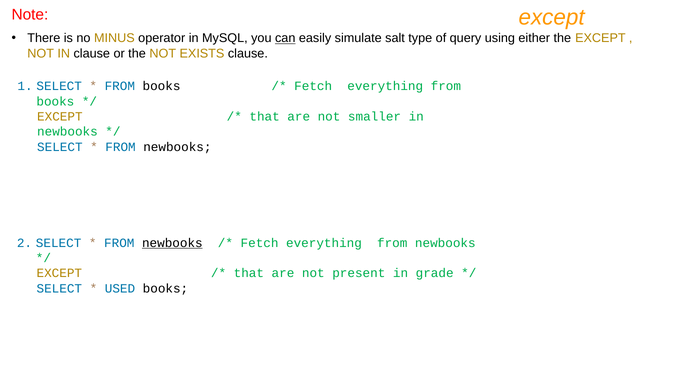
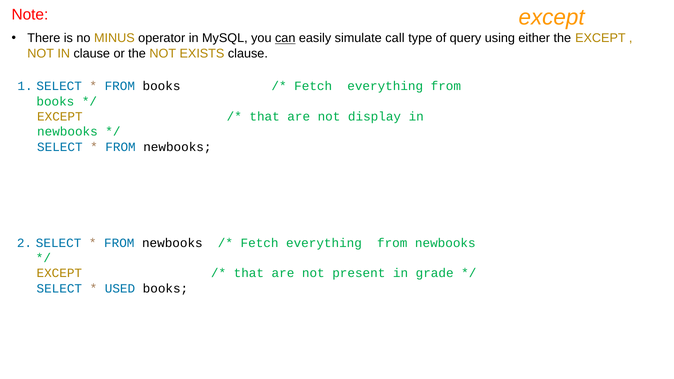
salt: salt -> call (395, 38)
smaller: smaller -> display (375, 117)
newbooks underline: present -> none (172, 243)
